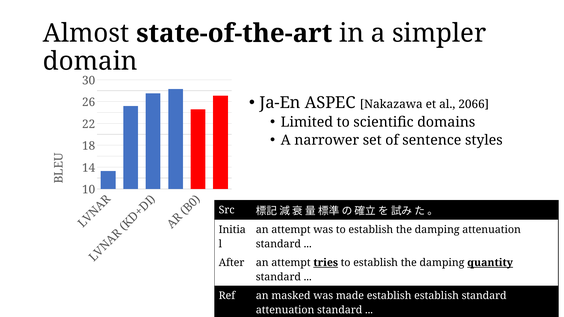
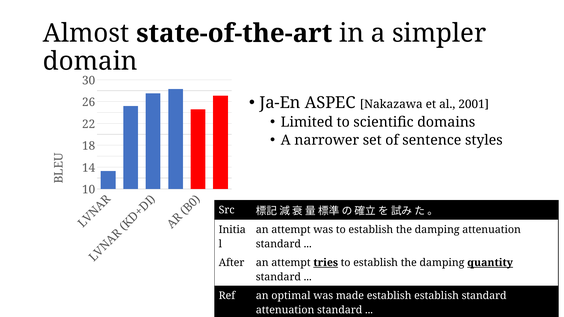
2066: 2066 -> 2001 (474, 104)
masked: masked -> optimal (291, 296)
